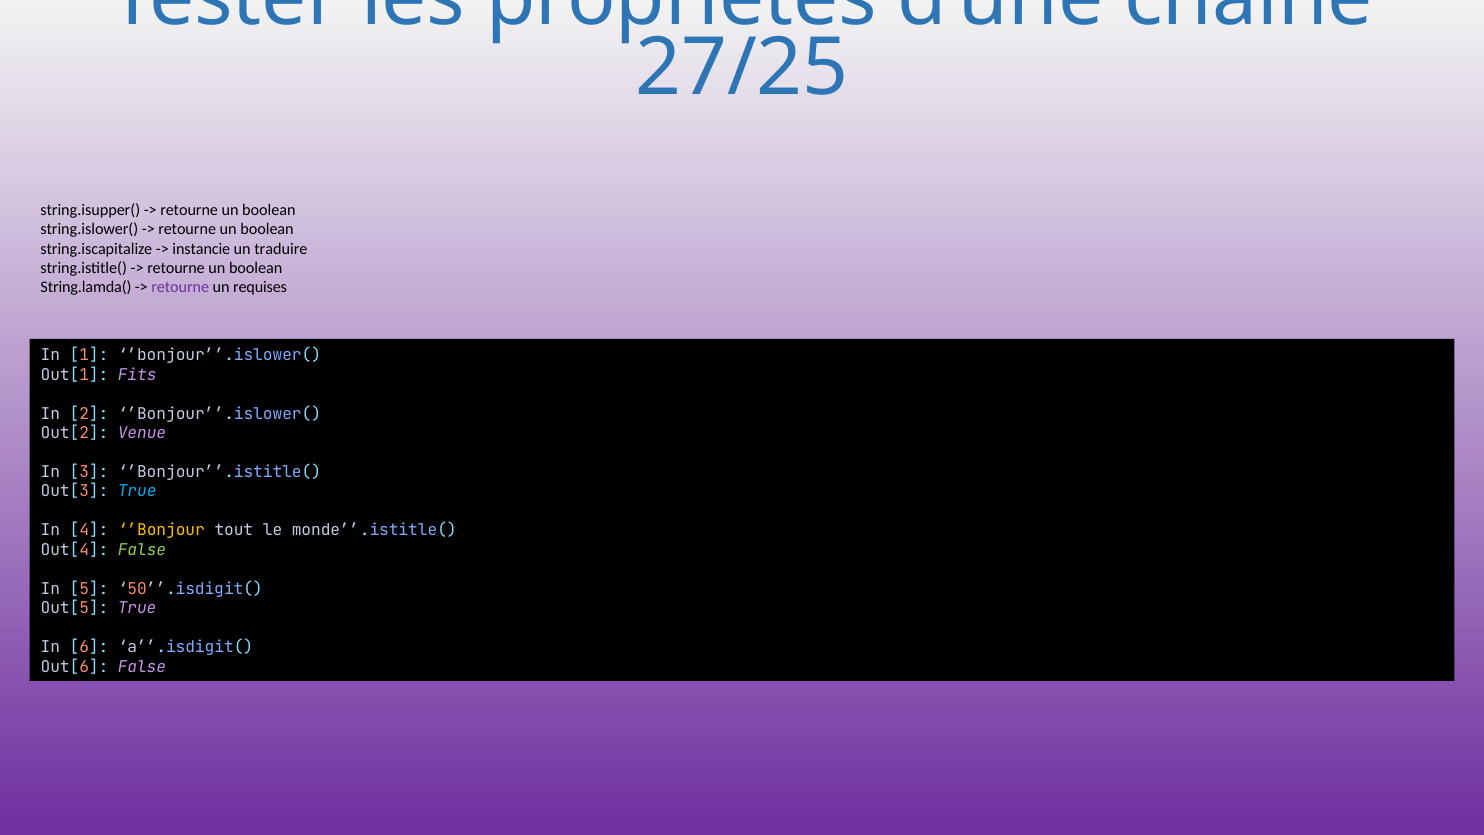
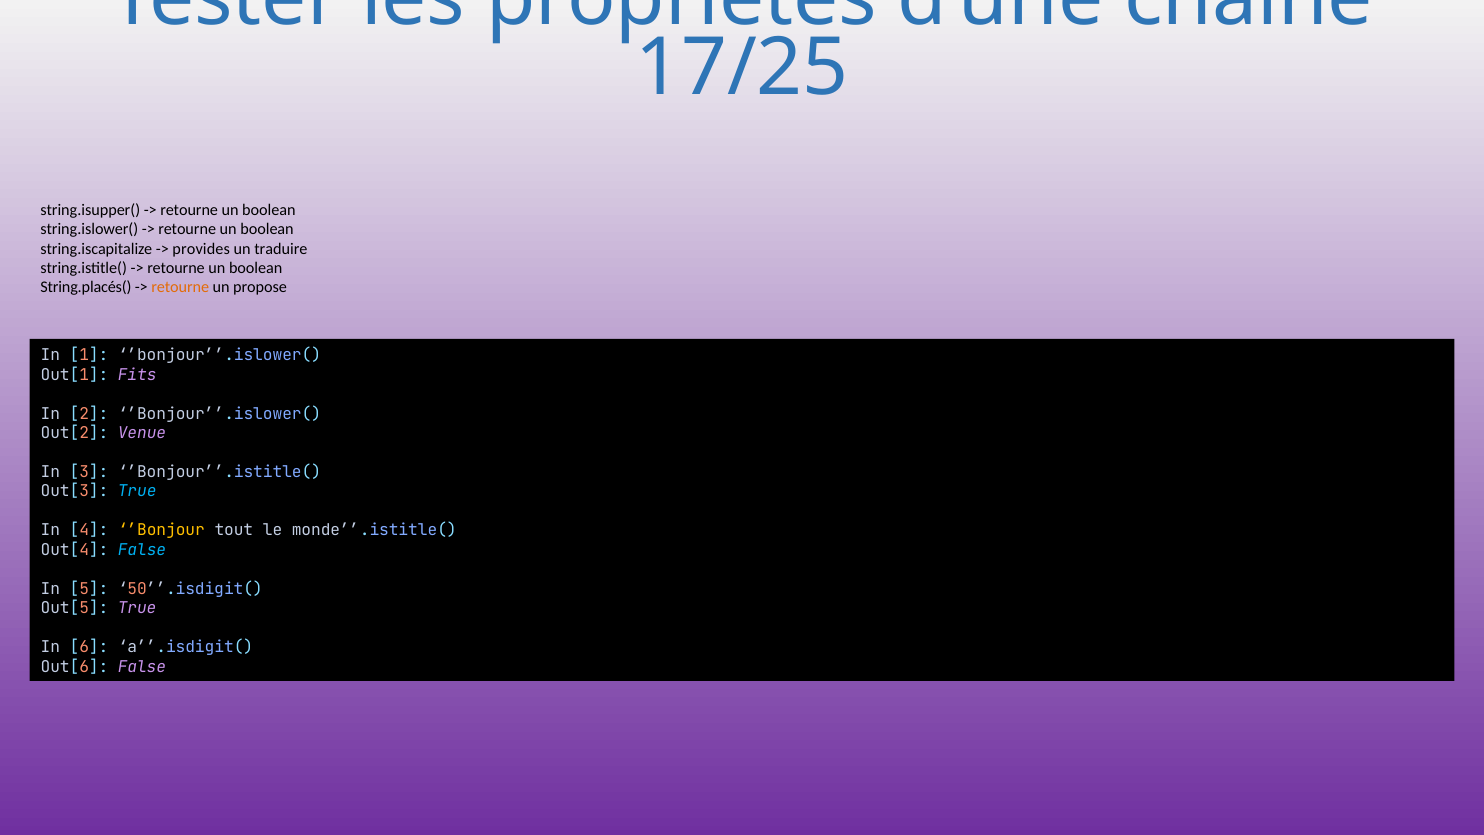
27/25: 27/25 -> 17/25 (742, 68)
instancie: instancie -> provides (201, 249)
String.lamda(: String.lamda( -> String.placés( (86, 287)
retourne colour: purple -> orange (180, 287)
requises: requises -> propose (260, 287)
False colour: light green -> light blue (142, 550)
